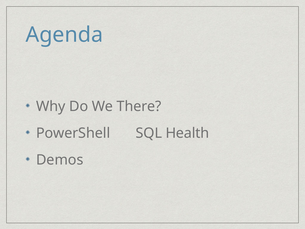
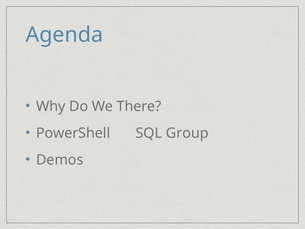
Health: Health -> Group (187, 133)
